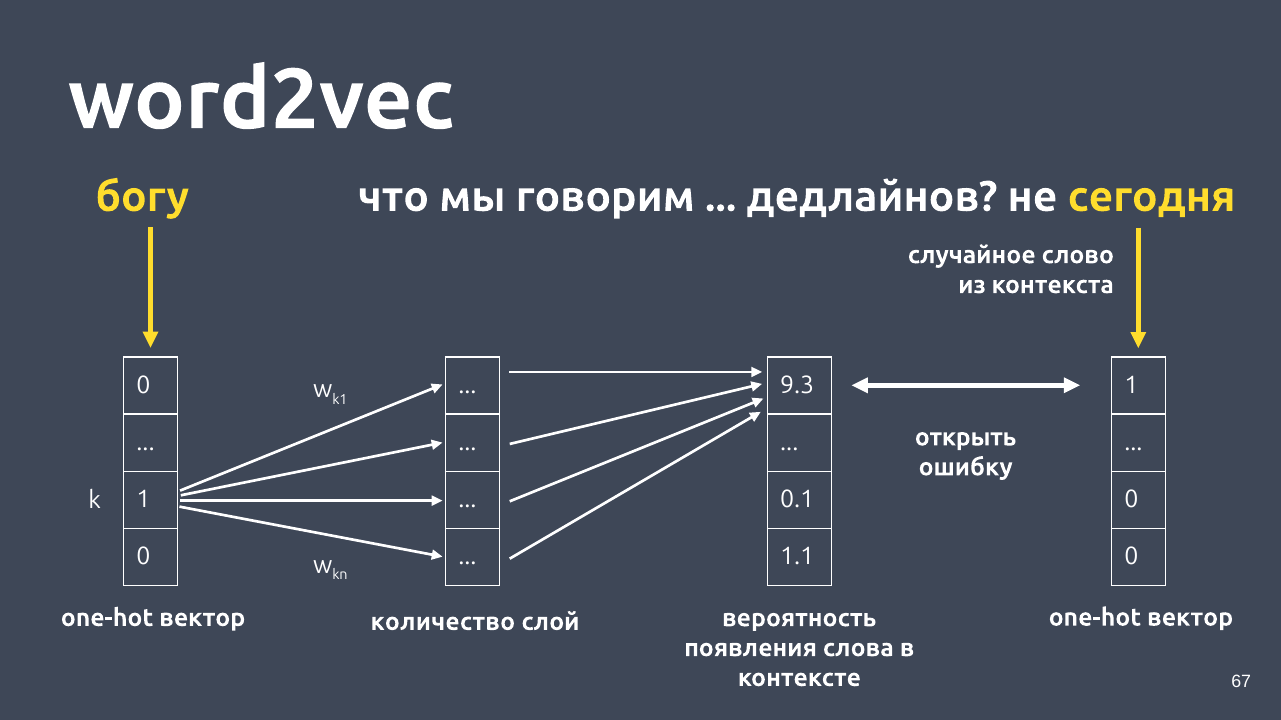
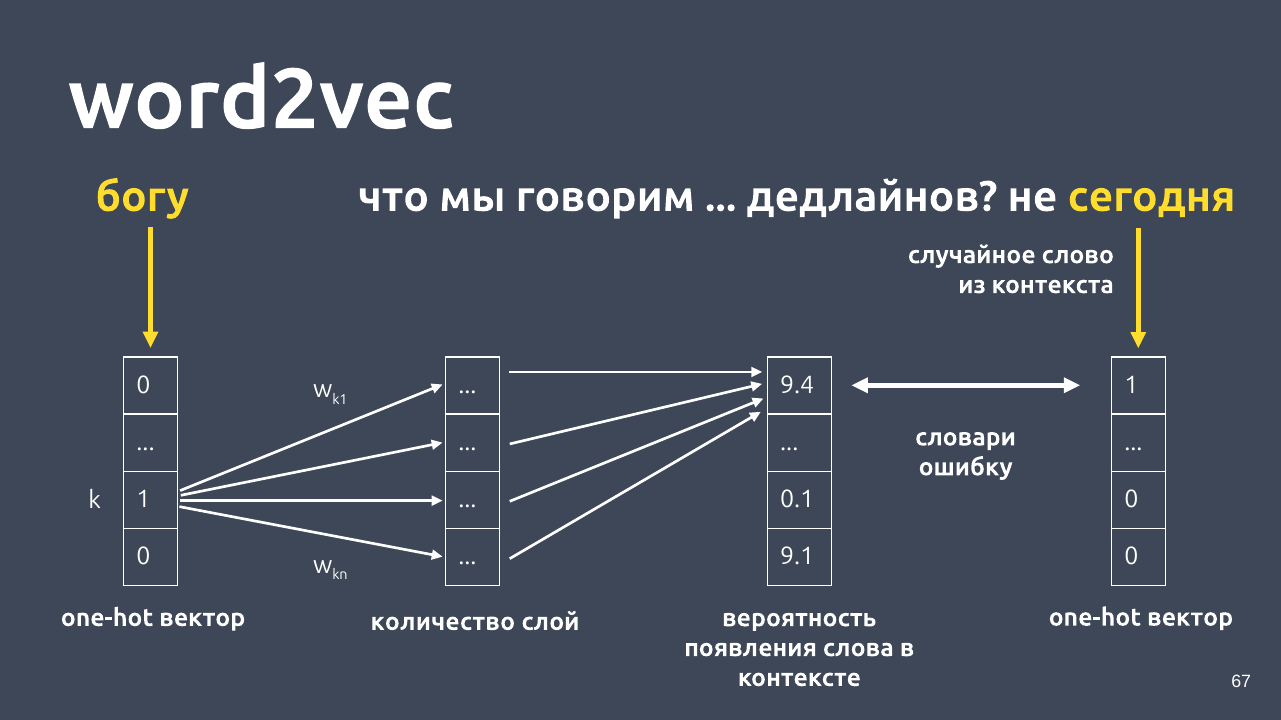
9.3: 9.3 -> 9.4 (797, 385)
открыть: открыть -> словари (965, 438)
1.1: 1.1 -> 9.1 (797, 556)
